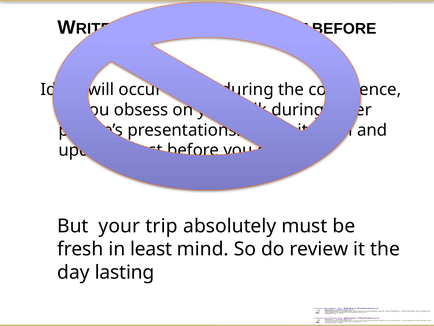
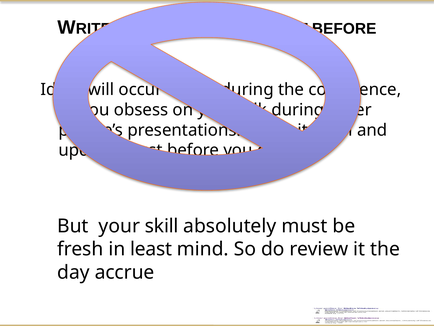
trip: trip -> skill (162, 226)
lasting: lasting -> accrue (125, 272)
